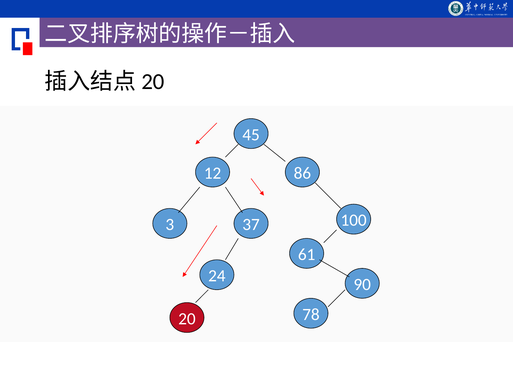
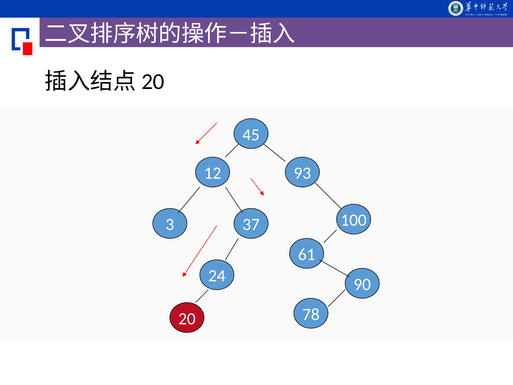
86: 86 -> 93 (302, 173)
